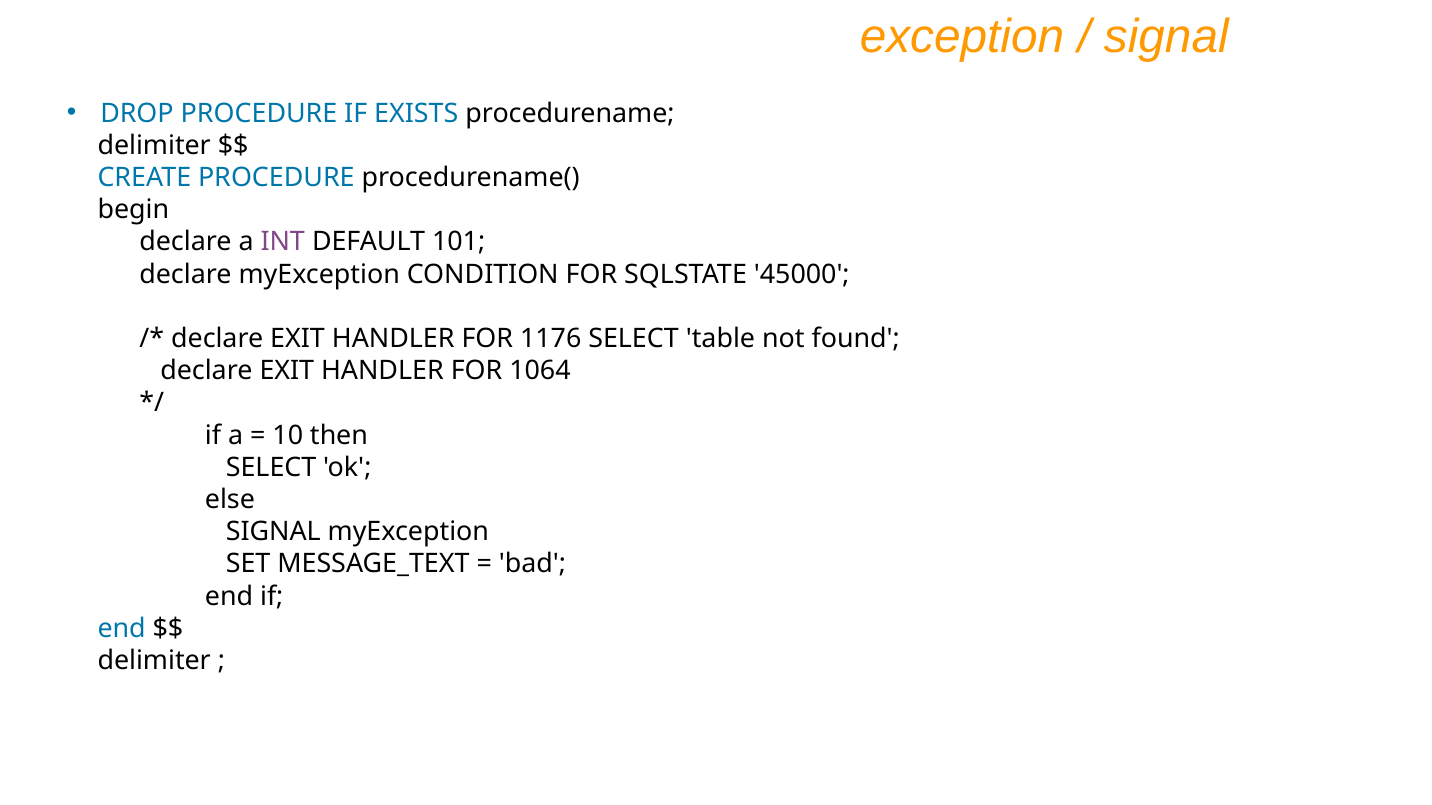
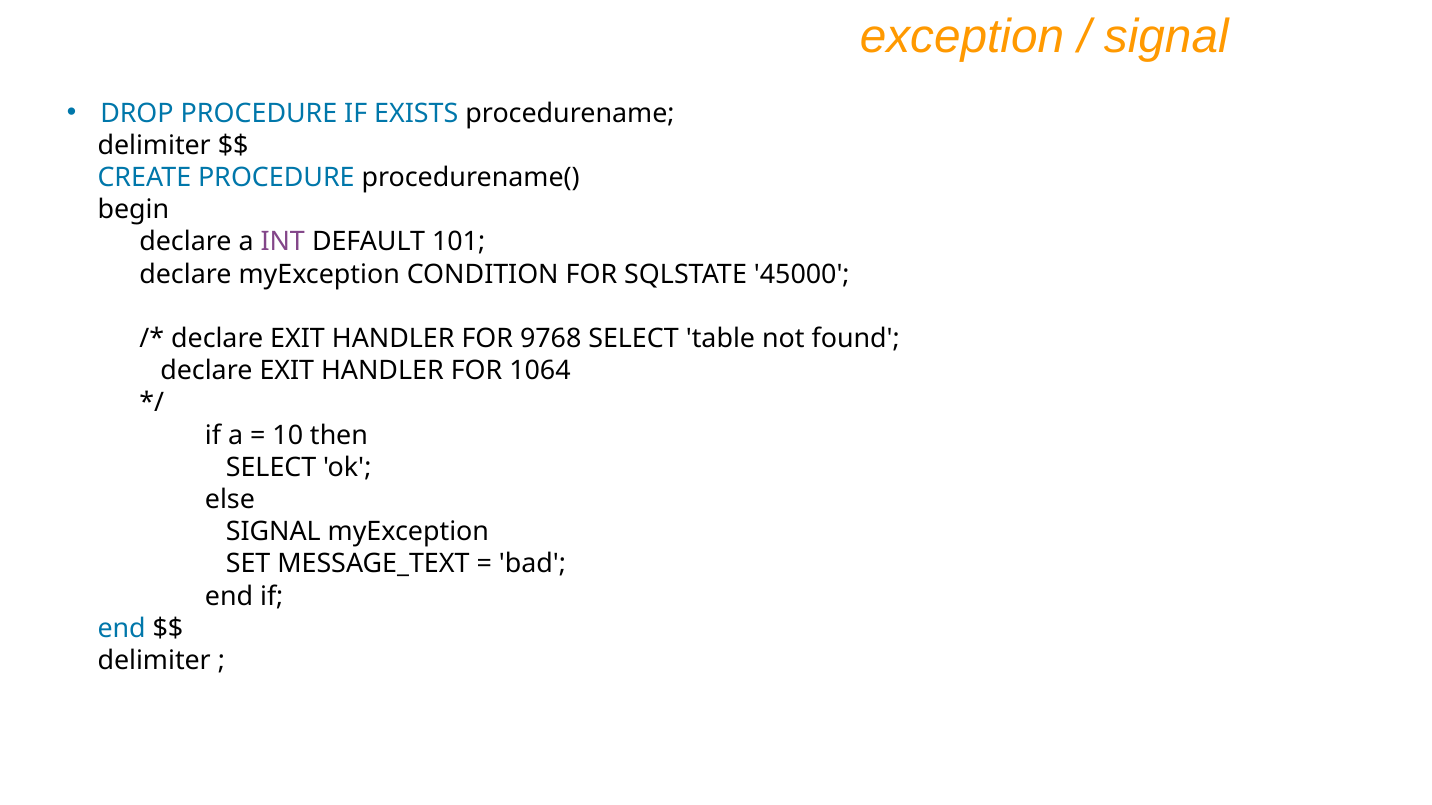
1176: 1176 -> 9768 (551, 339)
